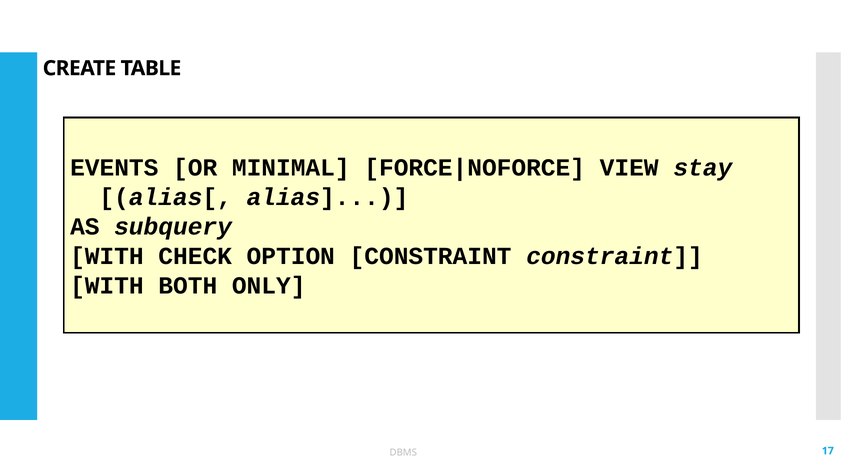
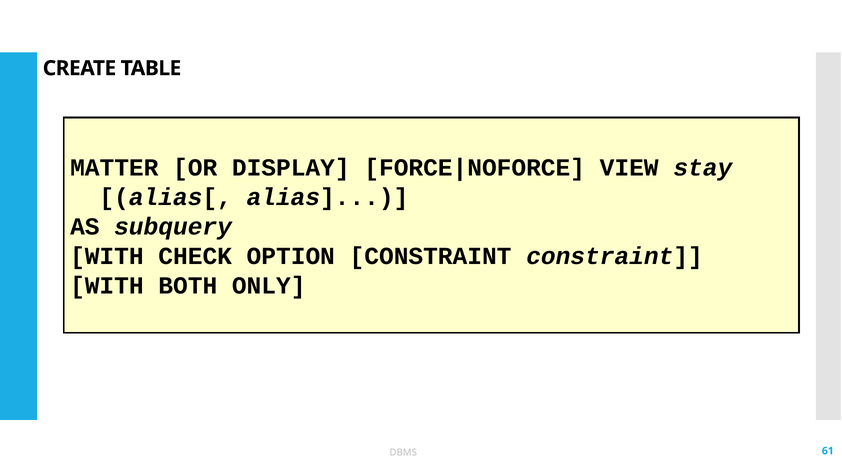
EVENTS: EVENTS -> MATTER (114, 168)
MINIMAL: MINIMAL -> DISPLAY (291, 168)
17: 17 -> 61 (828, 451)
